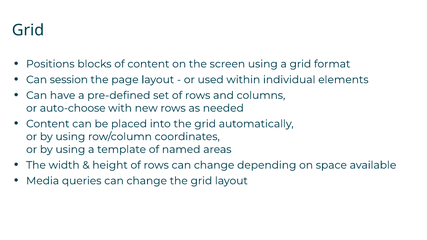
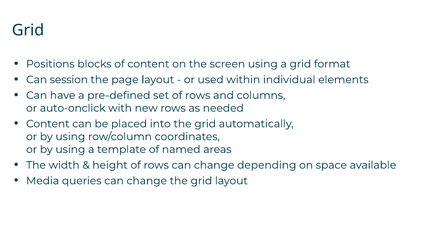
auto-choose: auto-choose -> auto-onclick (73, 108)
